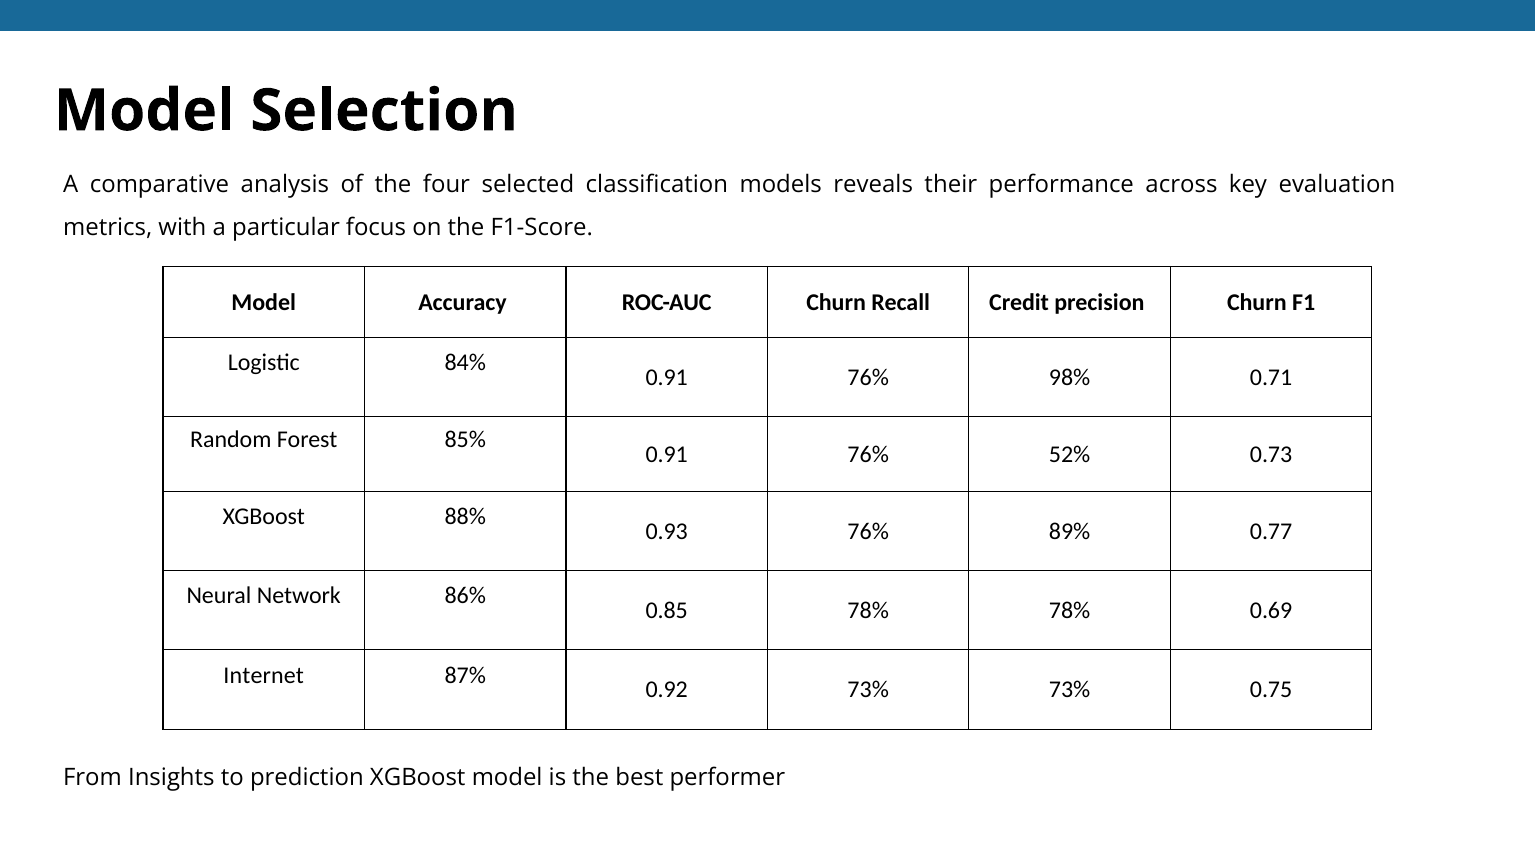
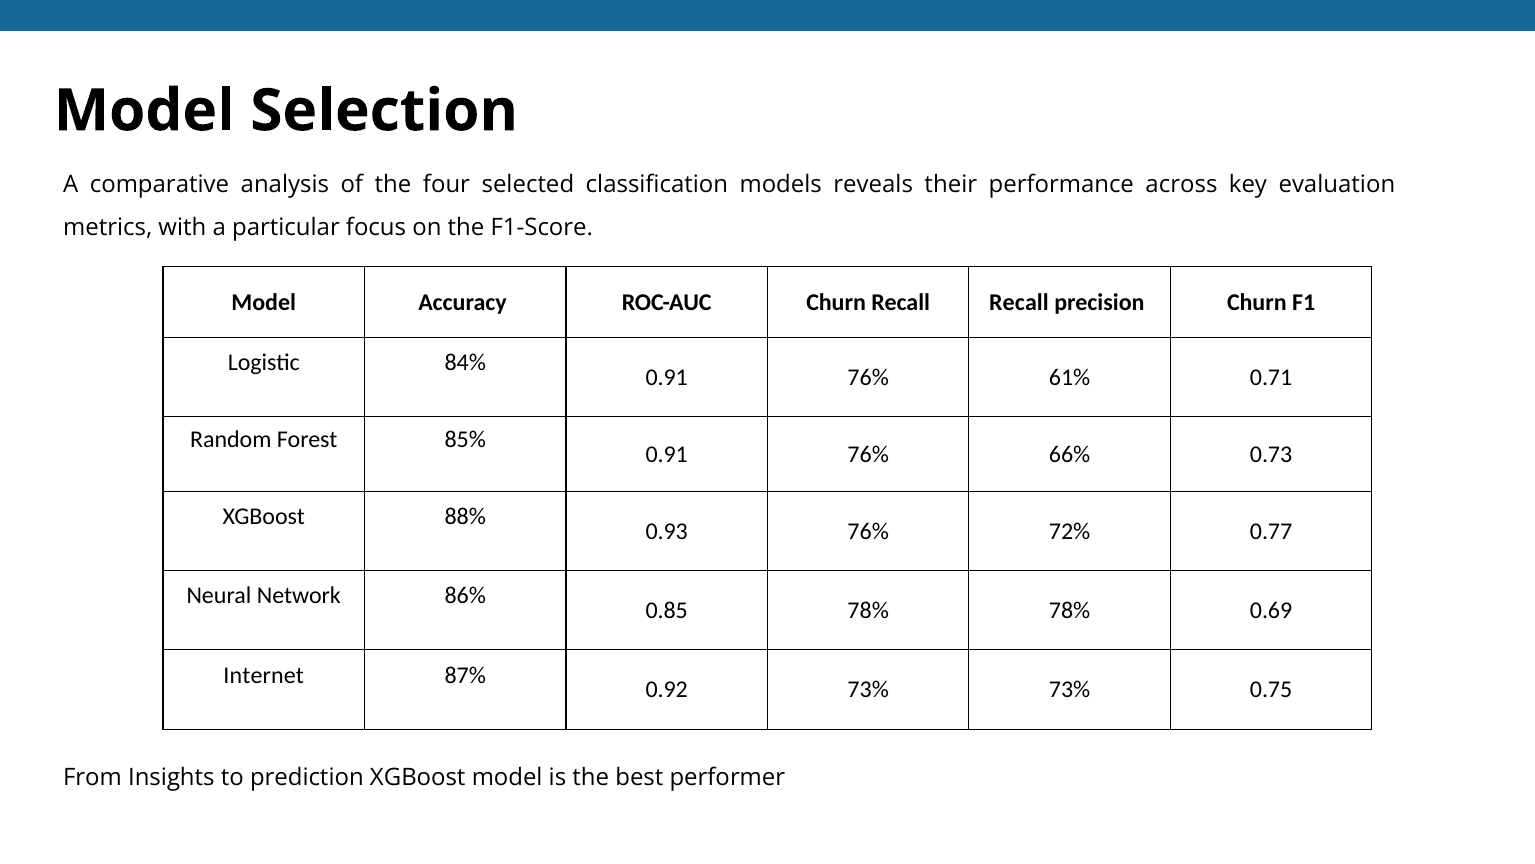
Recall Credit: Credit -> Recall (1019, 302)
98%: 98% -> 61% (1070, 377)
52%: 52% -> 66% (1070, 454)
89%: 89% -> 72% (1070, 531)
